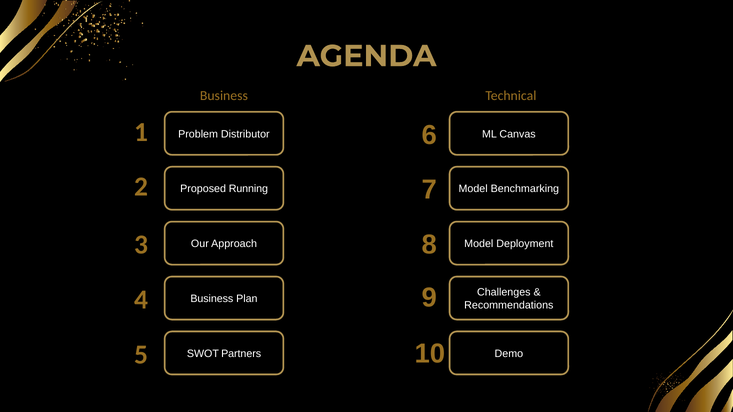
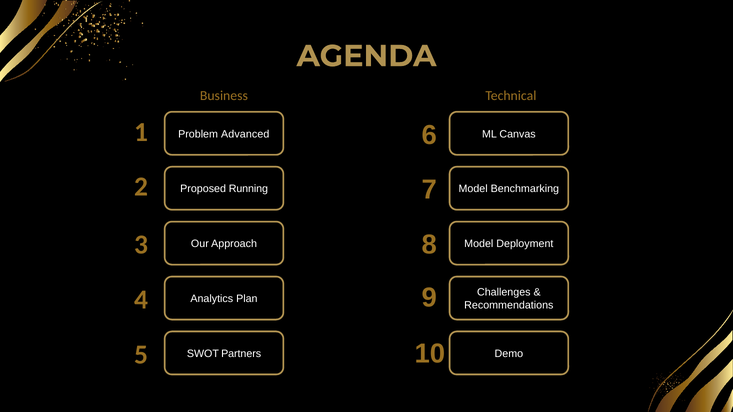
Distributor: Distributor -> Advanced (245, 134)
Business: Business -> Analytics (212, 299)
